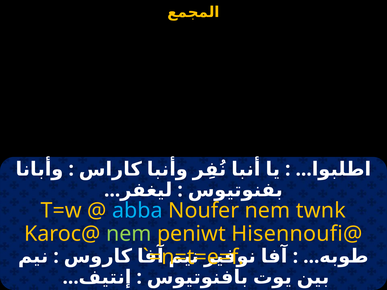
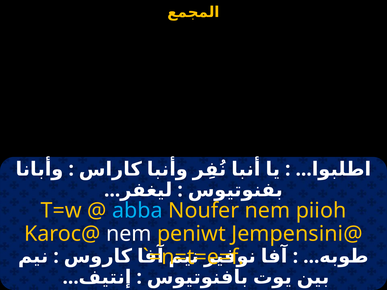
twnk: twnk -> piioh (321, 211)
nem colour: light green -> white (129, 234)
Hisennoufi@: Hisennoufi@ -> Jempensini@ (297, 234)
